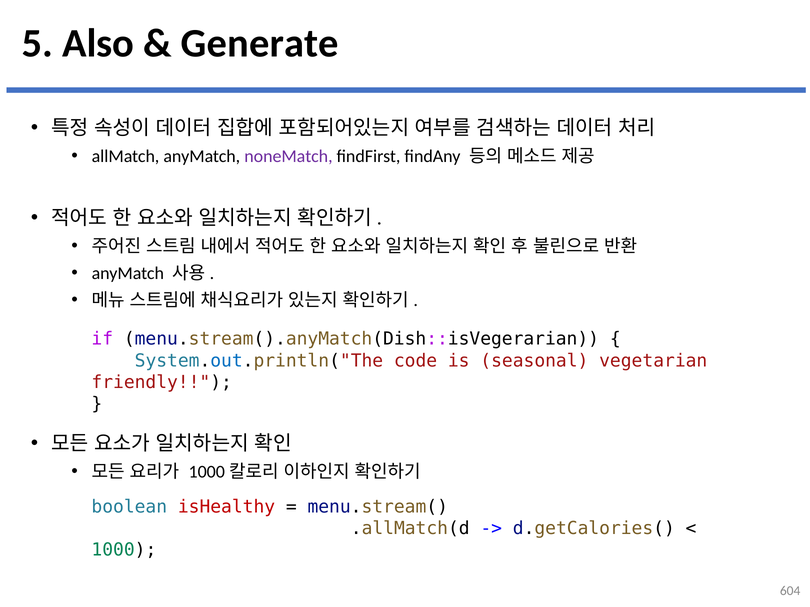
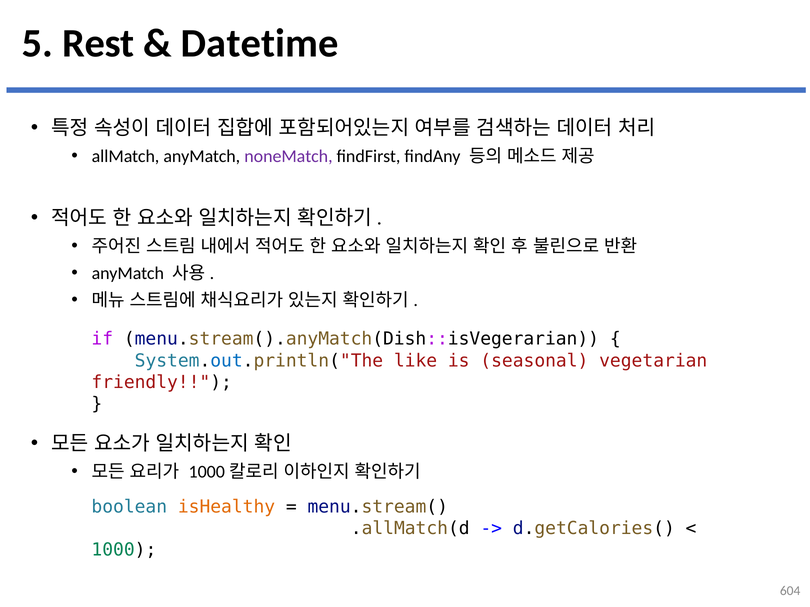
Also: Also -> Rest (98, 43)
Generate: Generate -> Datetime (260, 43)
code: code -> like (416, 361)
isHealthy colour: red -> orange (227, 507)
